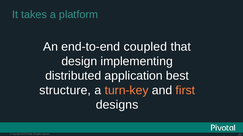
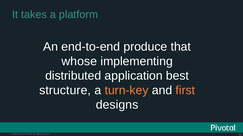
coupled: coupled -> produce (145, 47)
design: design -> whose (79, 62)
